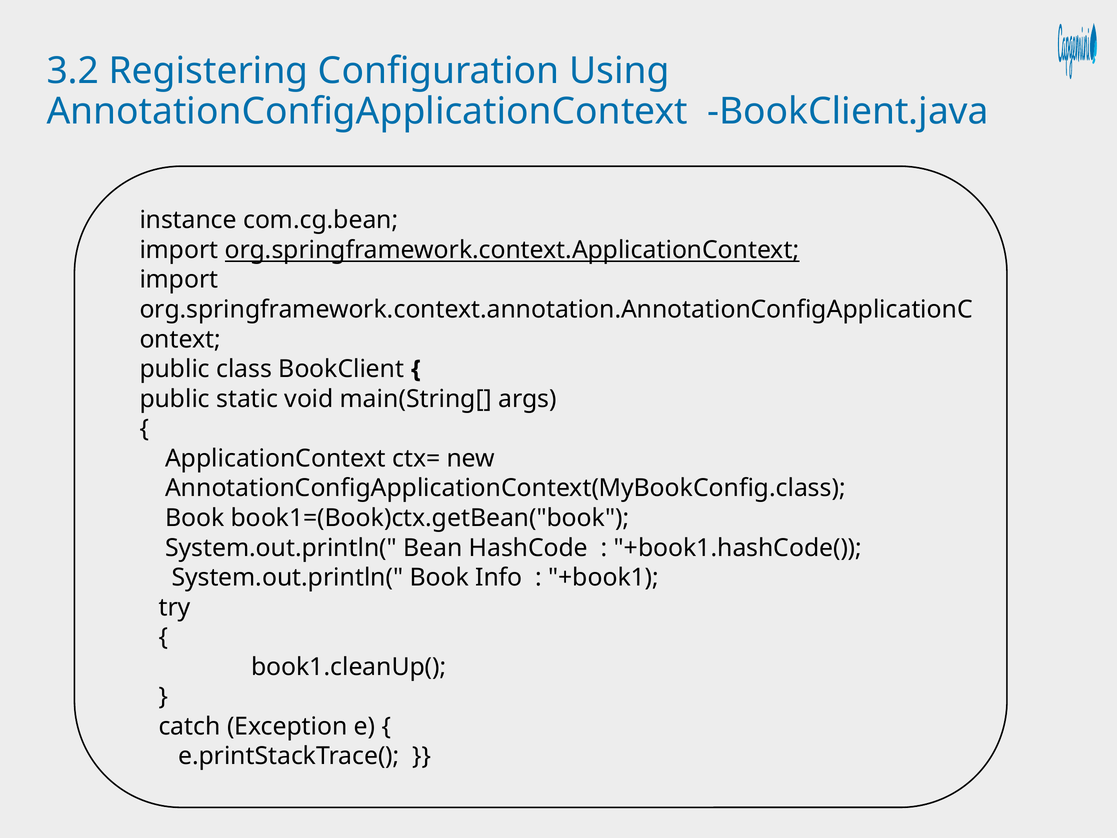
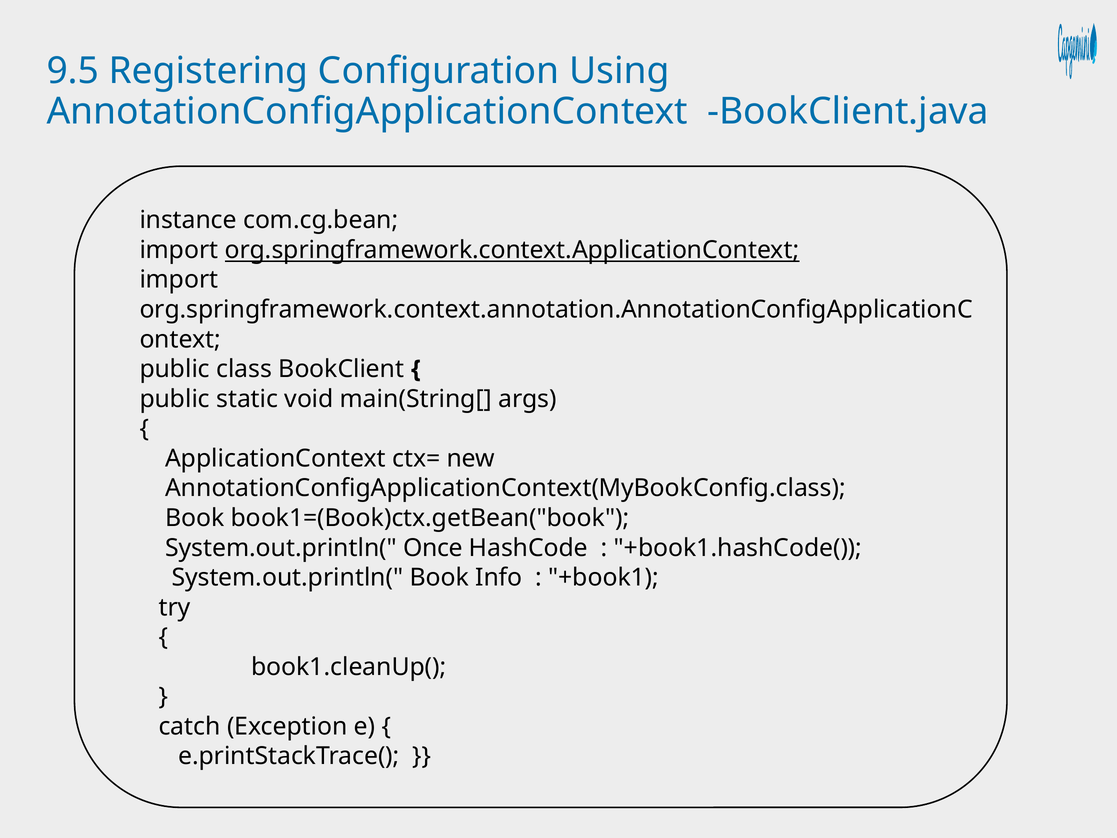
3.2: 3.2 -> 9.5 (73, 71)
Bean: Bean -> Once (433, 548)
